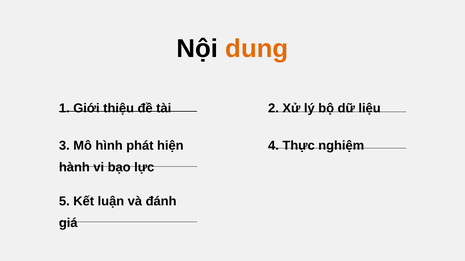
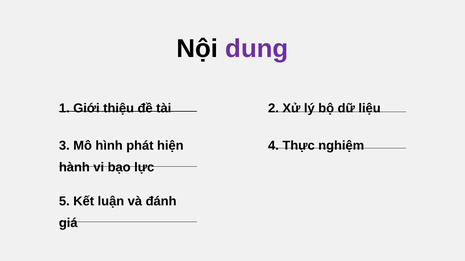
dung colour: orange -> purple (257, 49)
